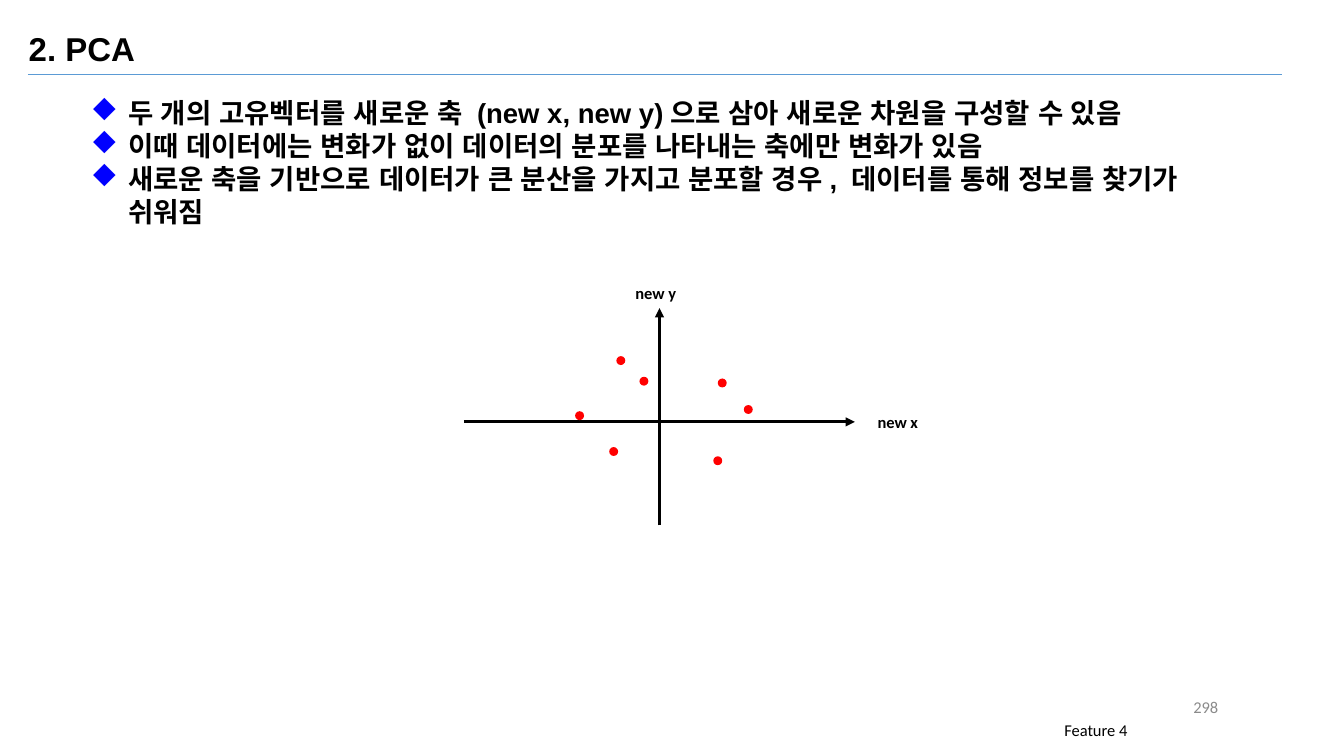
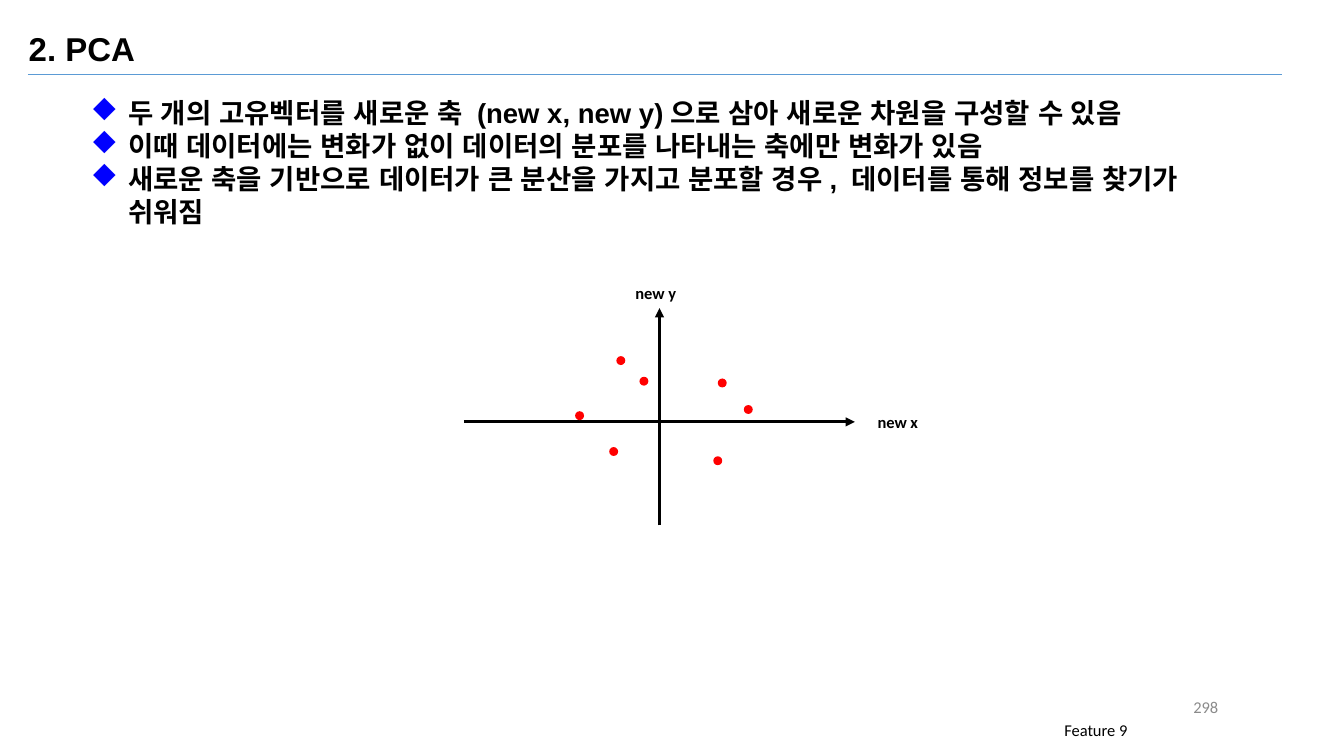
4: 4 -> 9 (1123, 731)
